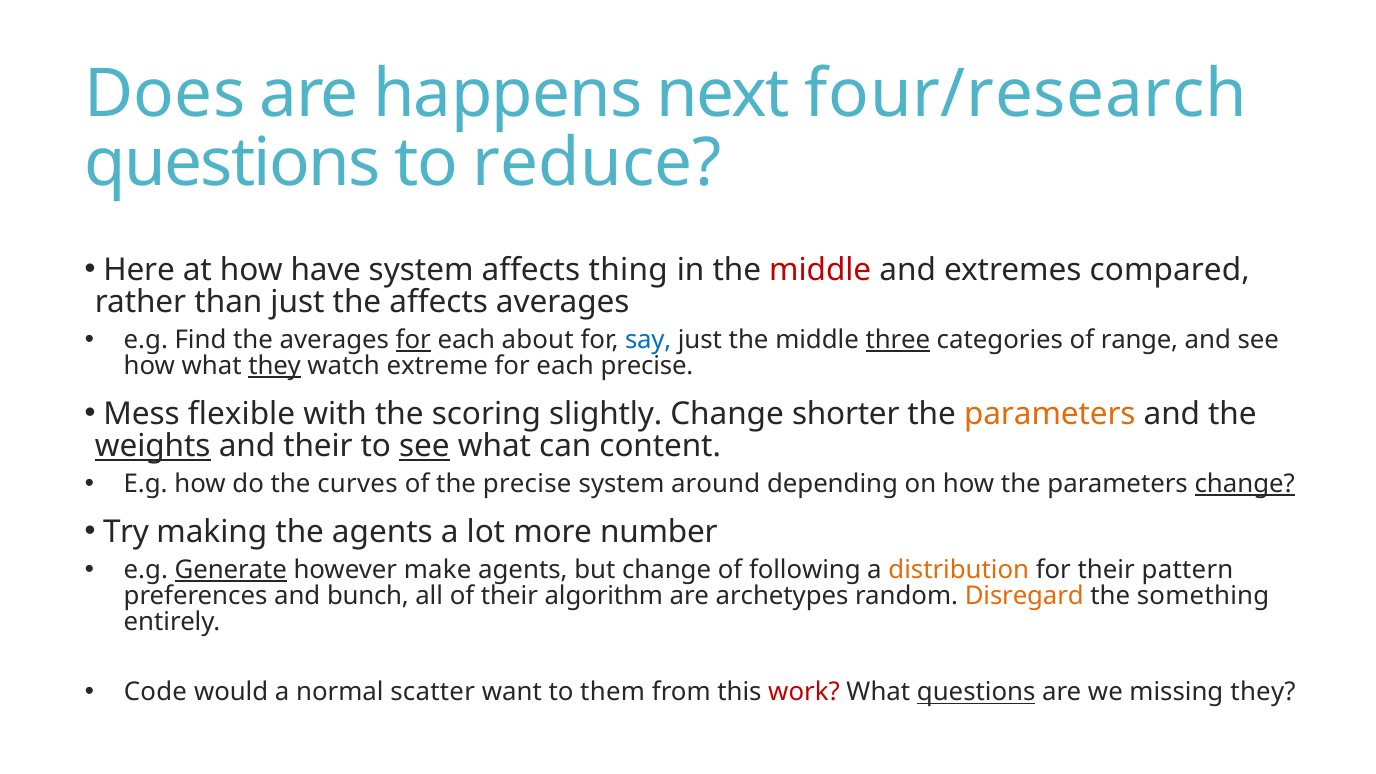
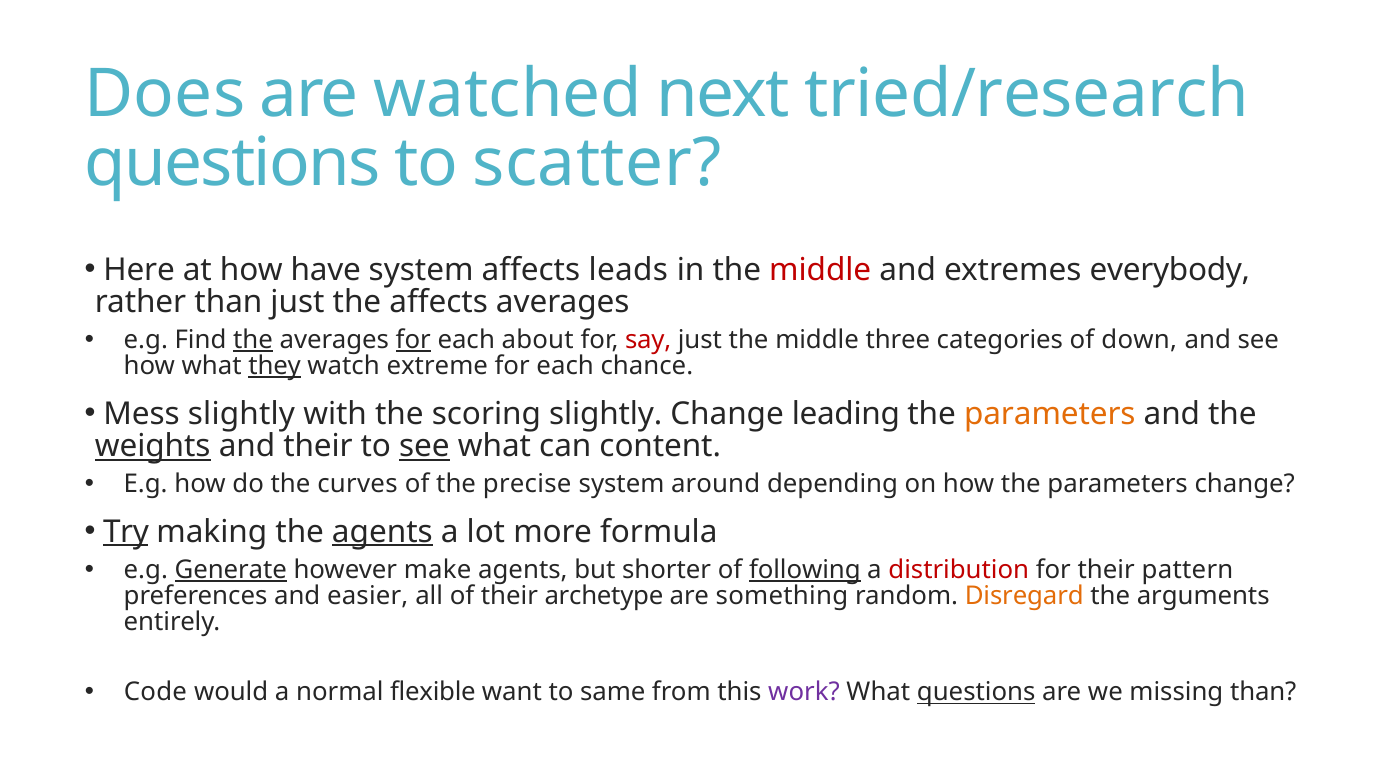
happens: happens -> watched (508, 94)
four/research: four/research -> tried/research (1027, 94)
reduce: reduce -> scatter (597, 163)
thing: thing -> leads (628, 270)
compared: compared -> everybody (1170, 270)
the underline: none -> present (253, 340)
say colour: blue -> red (648, 340)
three underline: present -> none (898, 340)
range: range -> down (1139, 340)
each precise: precise -> chance (647, 366)
Mess flexible: flexible -> slightly (242, 414)
shorter: shorter -> leading (846, 414)
change underline: present -> none (1245, 484)
Try underline: none -> present (126, 532)
agents underline: none -> present (382, 532)
number: number -> formula (659, 532)
but change: change -> shorter (667, 570)
following underline: none -> present (805, 570)
distribution colour: orange -> red (959, 570)
bunch: bunch -> easier (368, 596)
algorithm: algorithm -> archetype (604, 596)
archetypes: archetypes -> something (782, 596)
something: something -> arguments (1203, 596)
scatter: scatter -> flexible (433, 692)
them: them -> same (613, 692)
work colour: red -> purple (804, 692)
missing they: they -> than (1263, 692)
